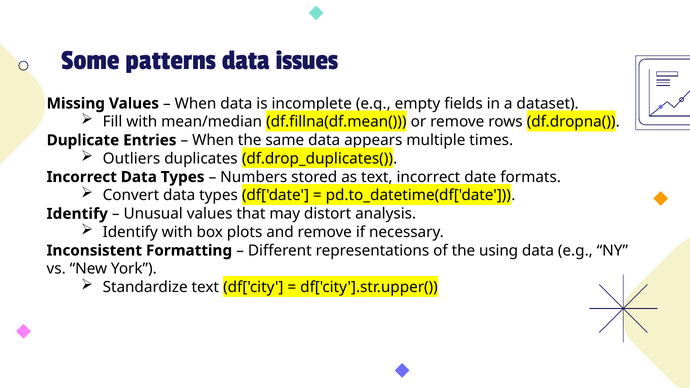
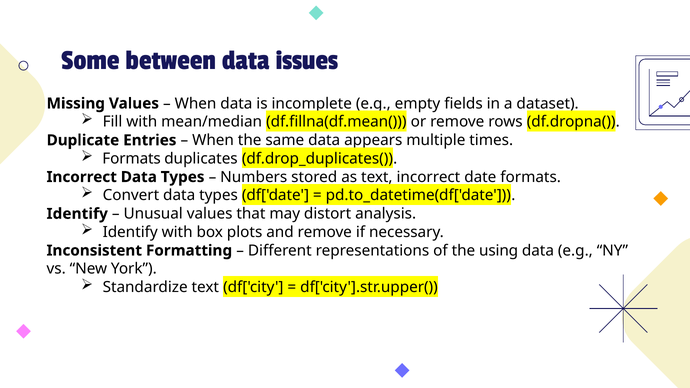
patterns: patterns -> between (171, 60)
Outliers: Outliers -> Formats (132, 159)
